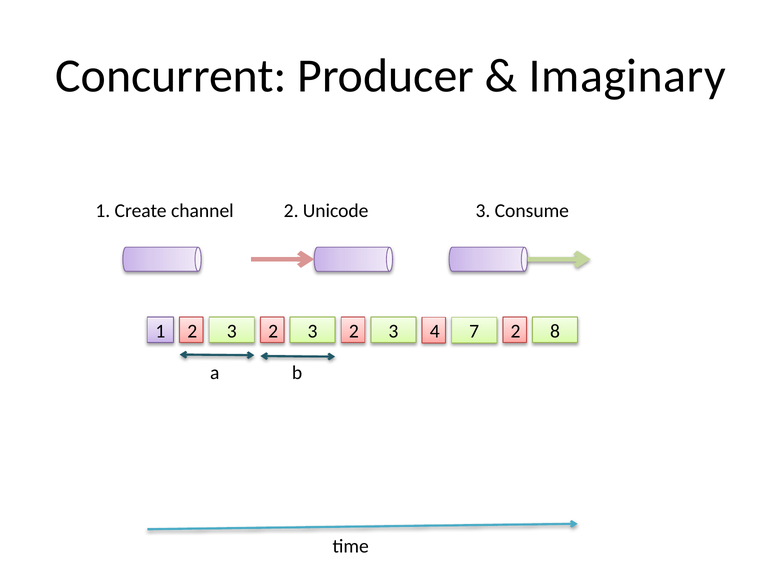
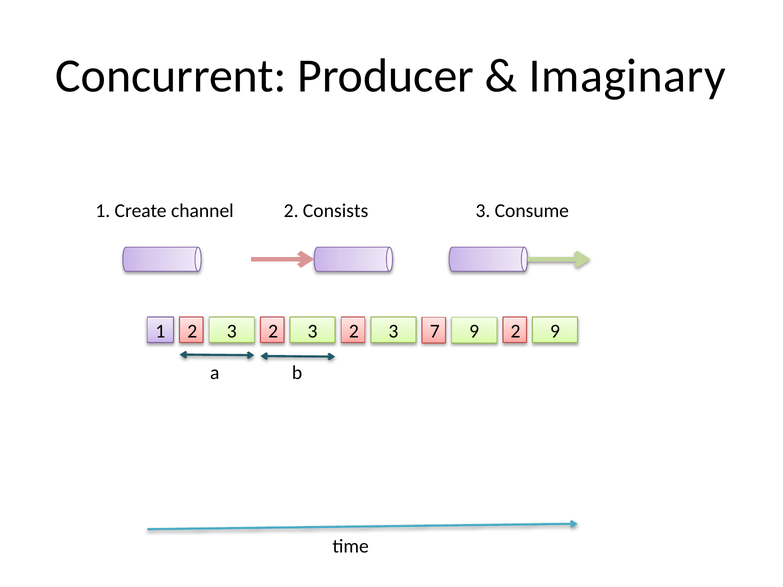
Unicode: Unicode -> Consists (336, 211)
4: 4 -> 7 (435, 332)
3 7: 7 -> 9 (474, 332)
2 8: 8 -> 9 (555, 331)
